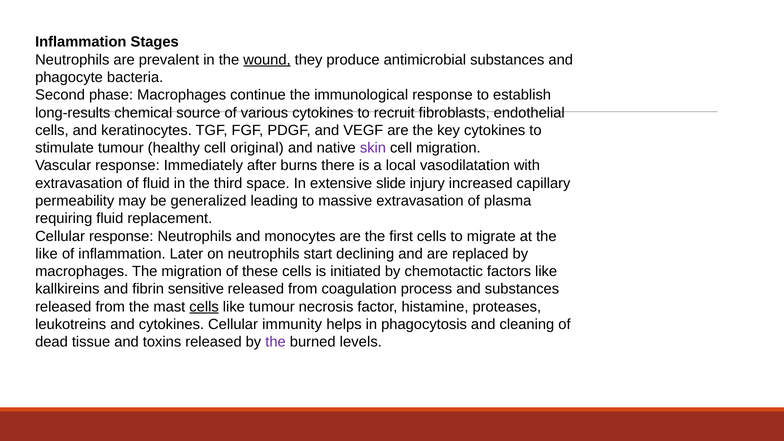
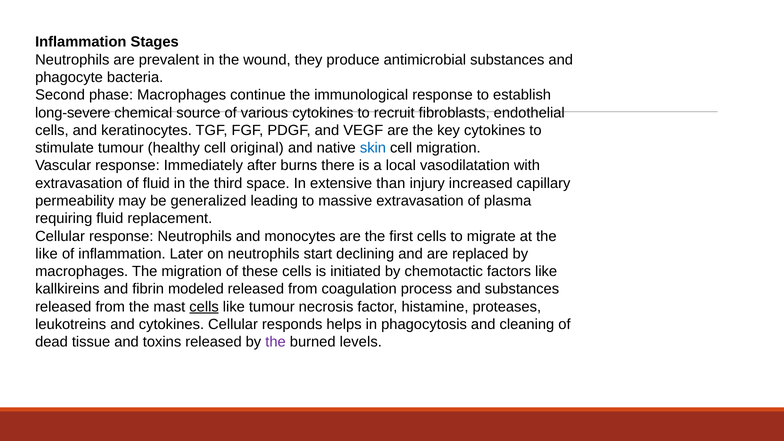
wound underline: present -> none (267, 60)
long-results: long-results -> long-severe (73, 113)
skin colour: purple -> blue (373, 148)
slide: slide -> than (391, 183)
sensitive: sensitive -> modeled (196, 289)
immunity: immunity -> responds (292, 324)
